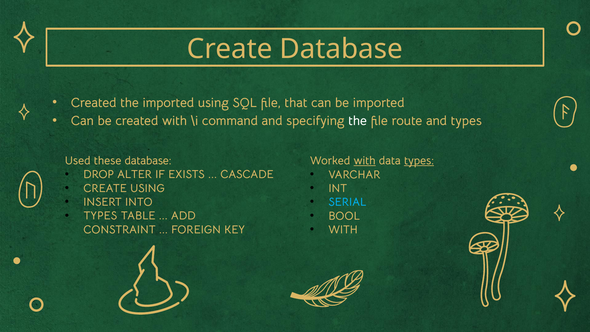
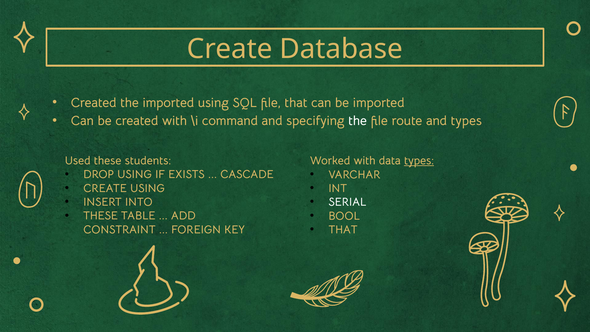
these database: database -> students (148, 161)
with underline: present -> none (365, 161)
DROP ALTER: ALTER -> USING (135, 174)
SERIAL colour: light blue -> white (347, 202)
TYPES: TYPES -> THESE (100, 216)
WITH: WITH -> THAT (343, 230)
